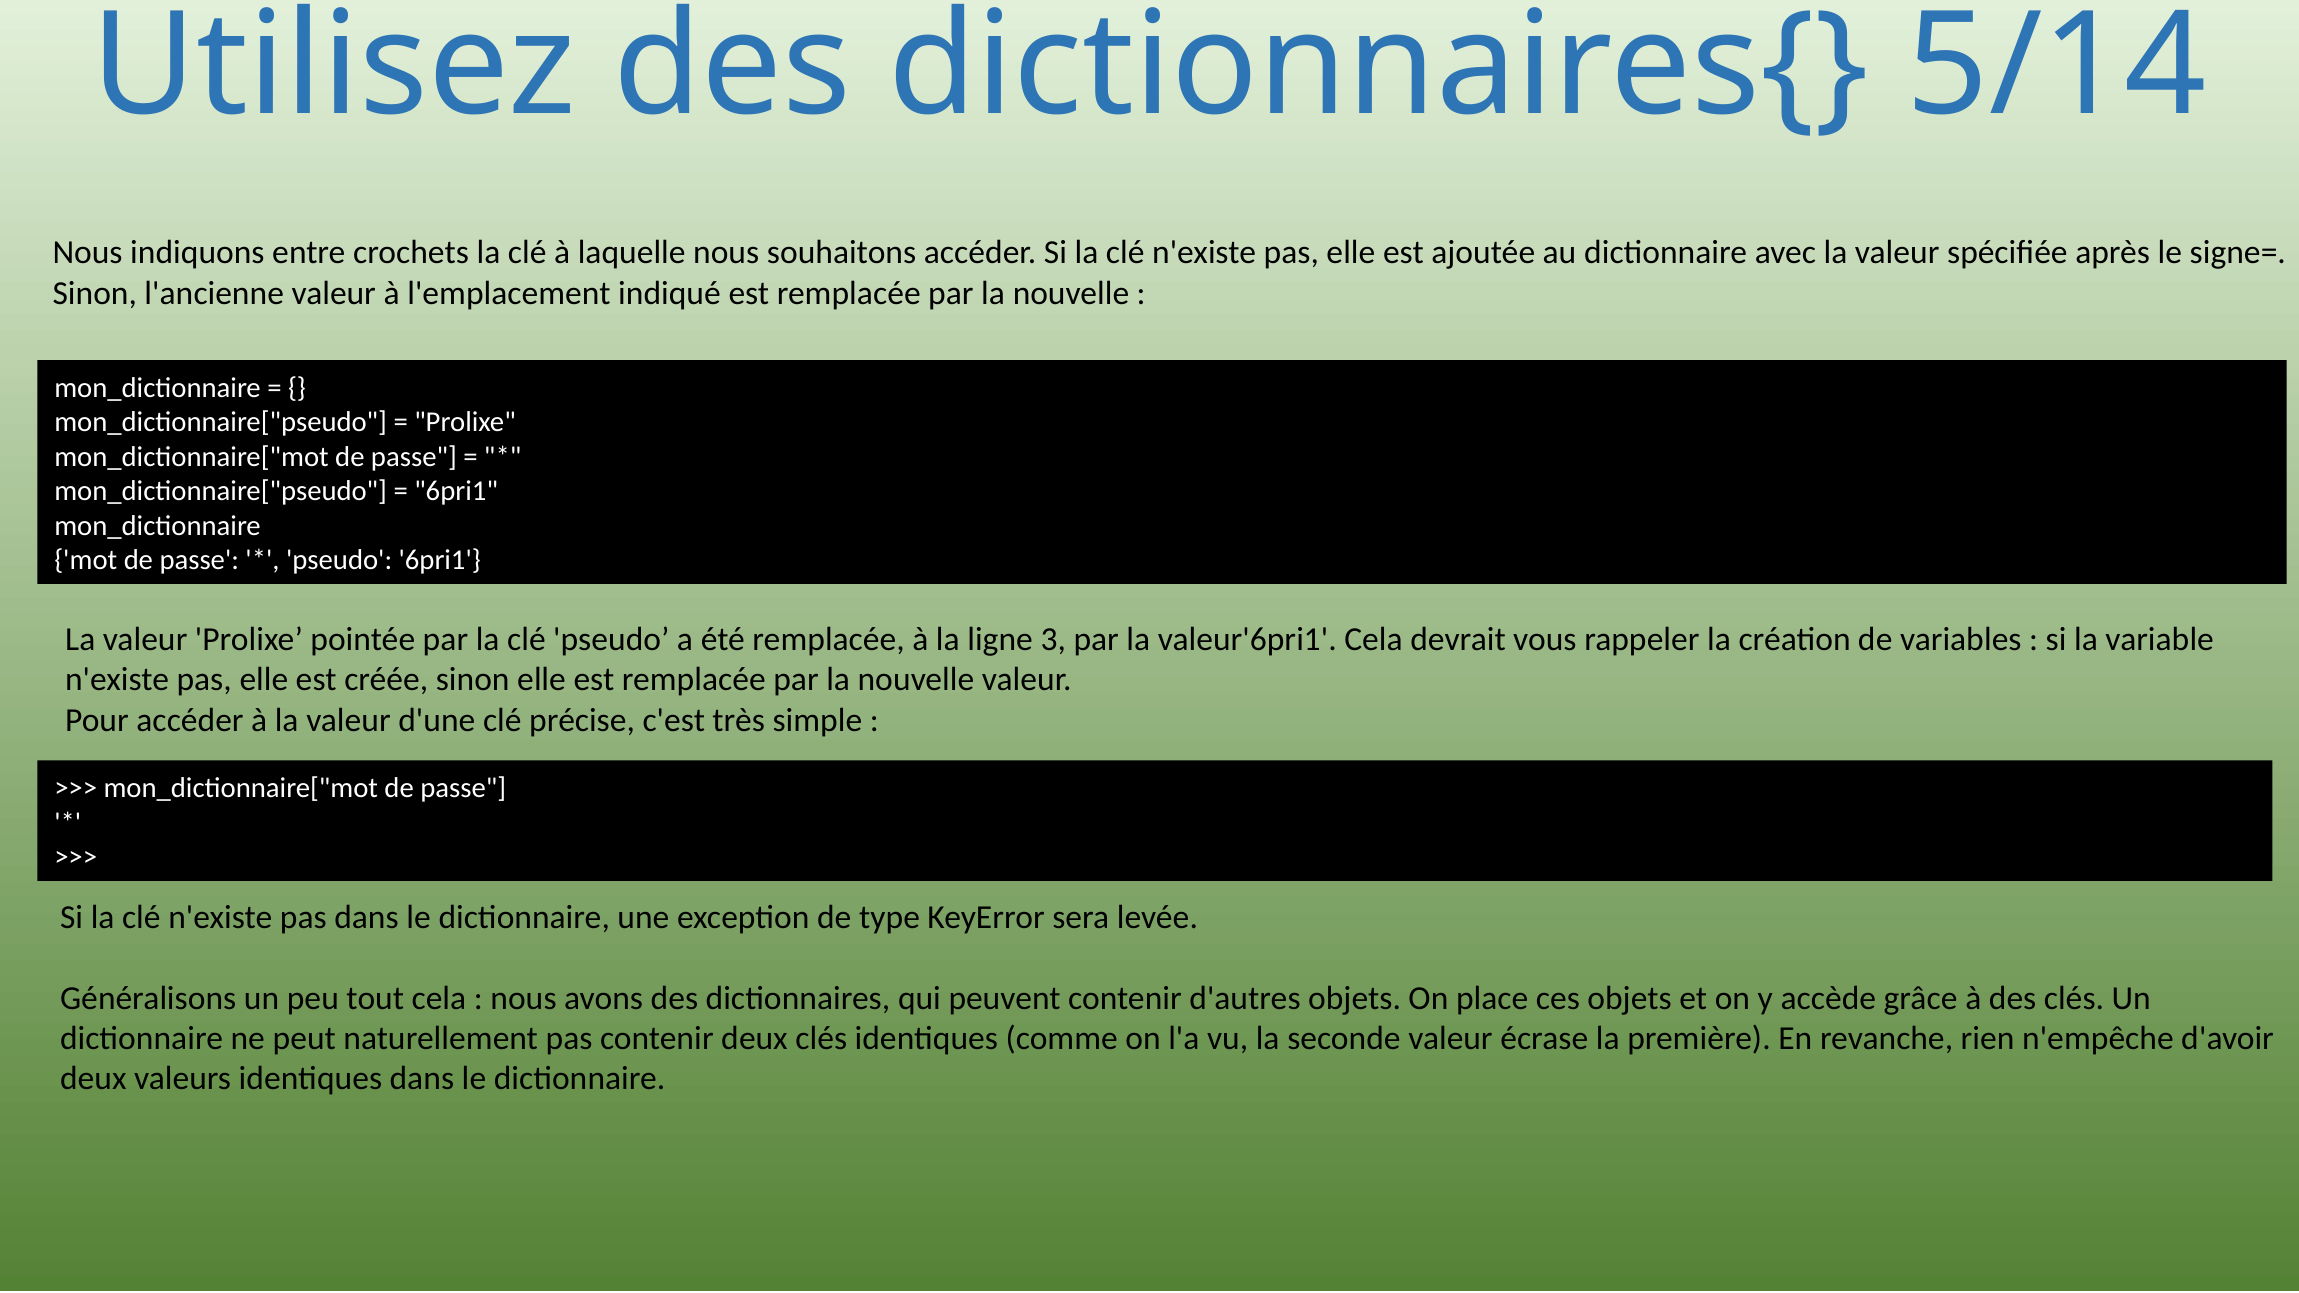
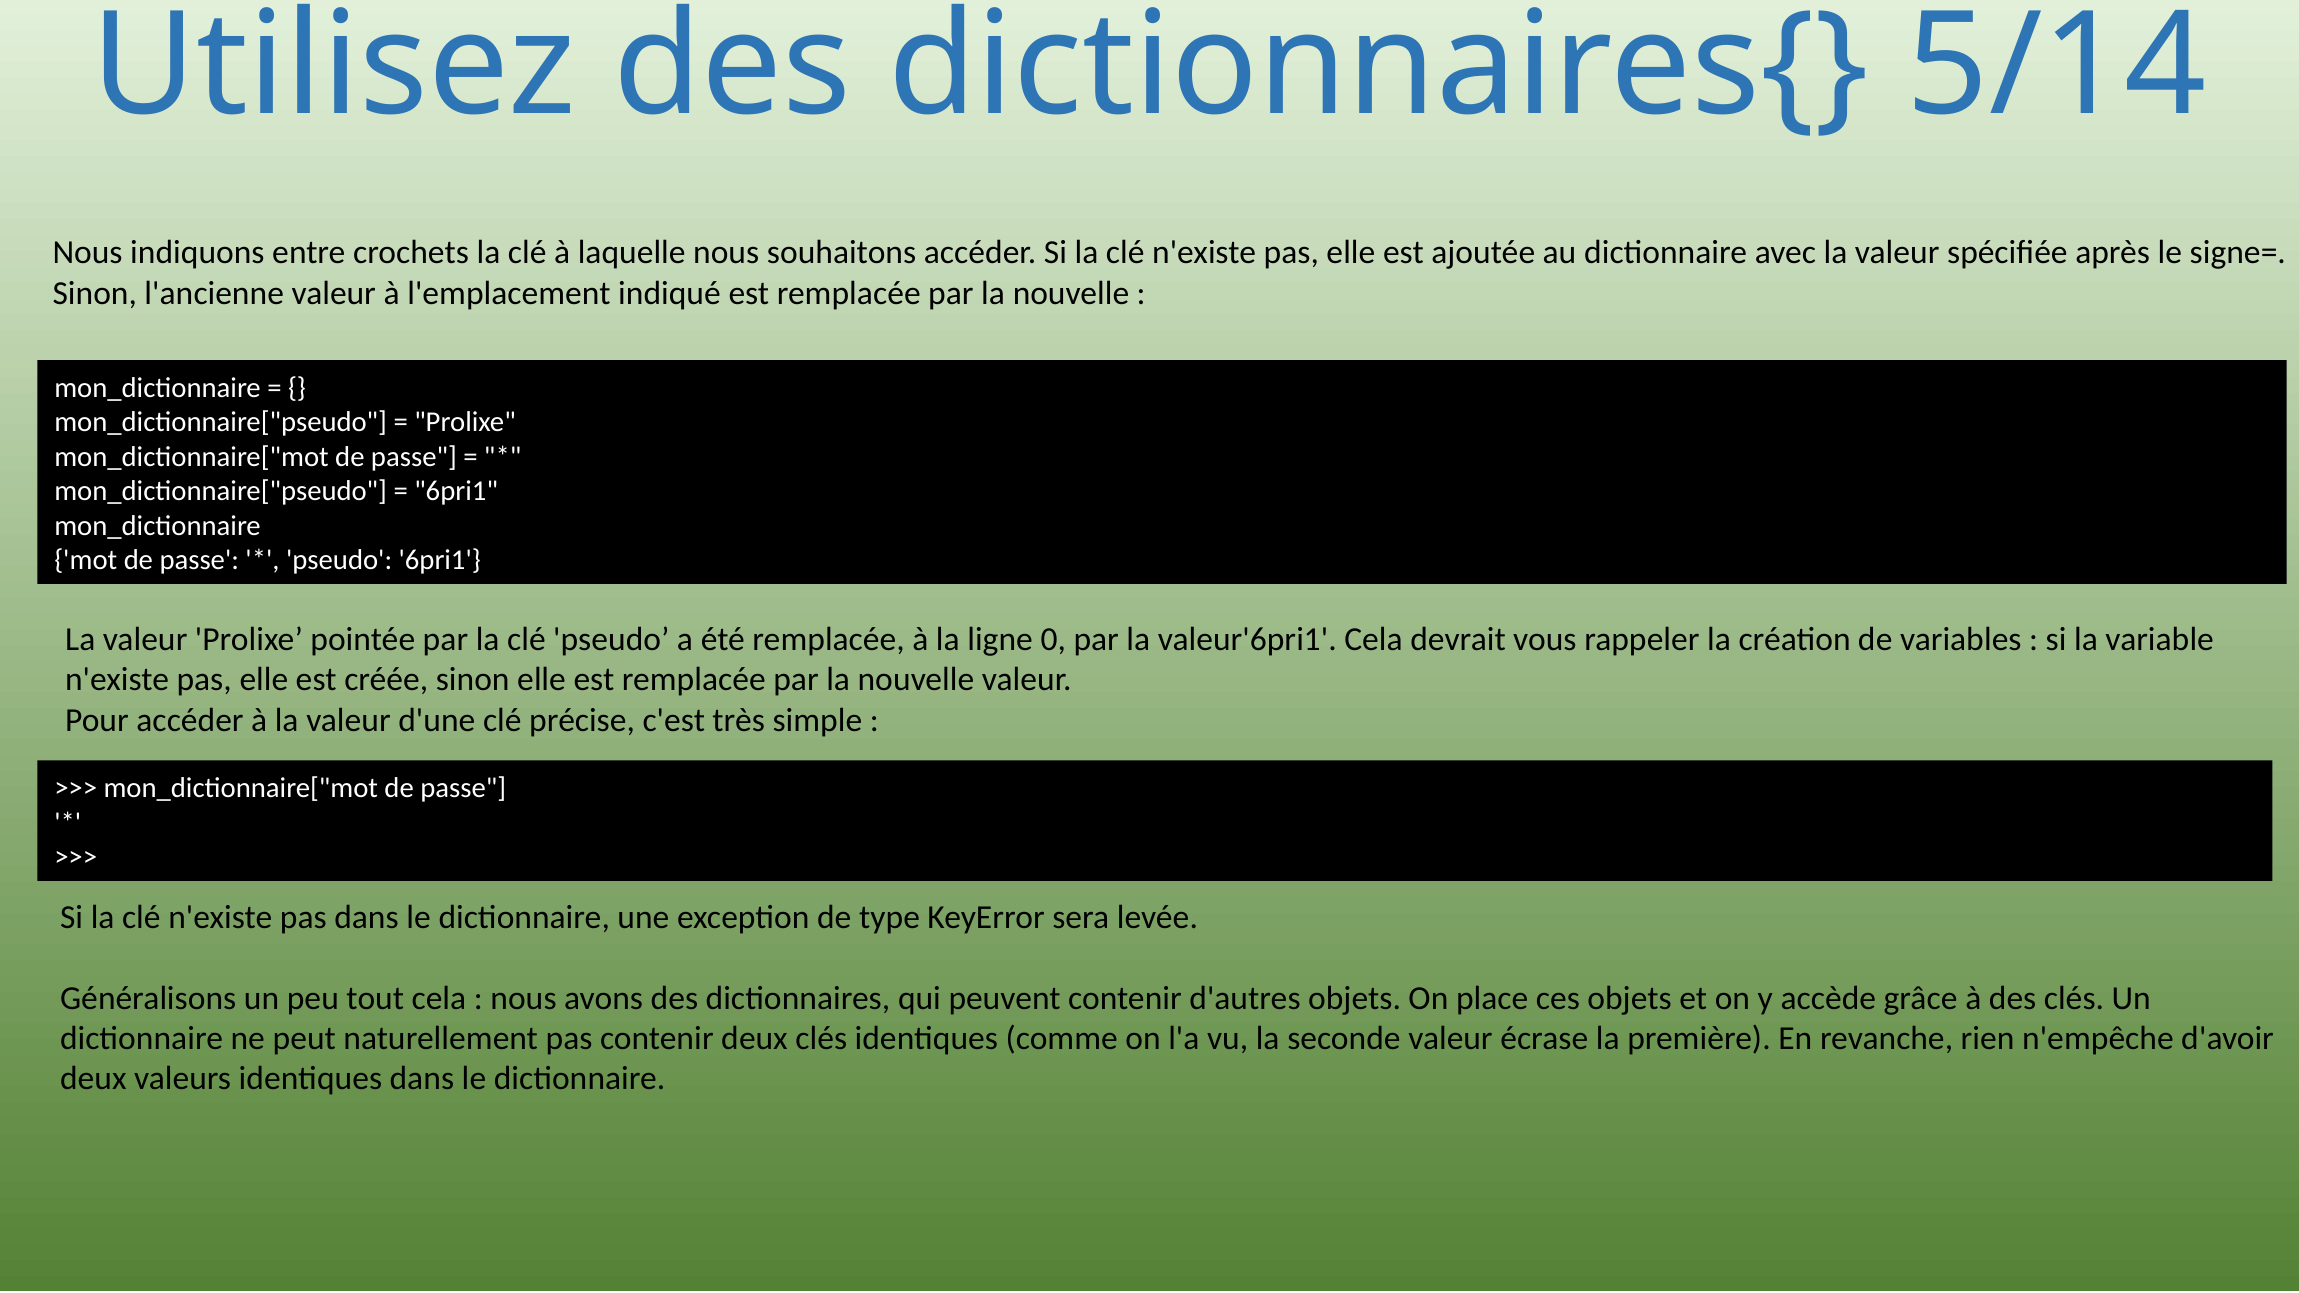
3: 3 -> 0 (1053, 640)
